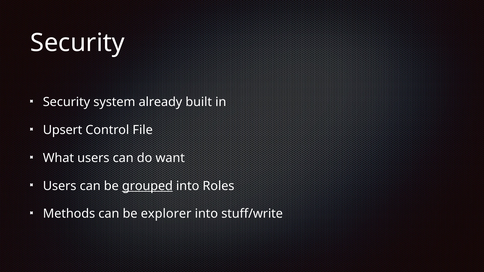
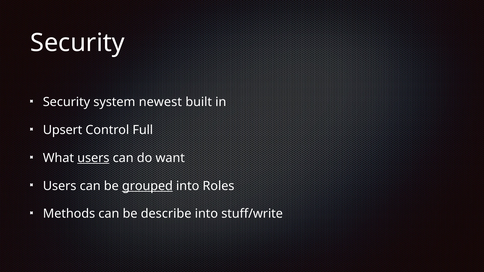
already: already -> newest (160, 102)
File: File -> Full (143, 130)
users underline: none -> present (93, 158)
explorer: explorer -> describe (166, 214)
